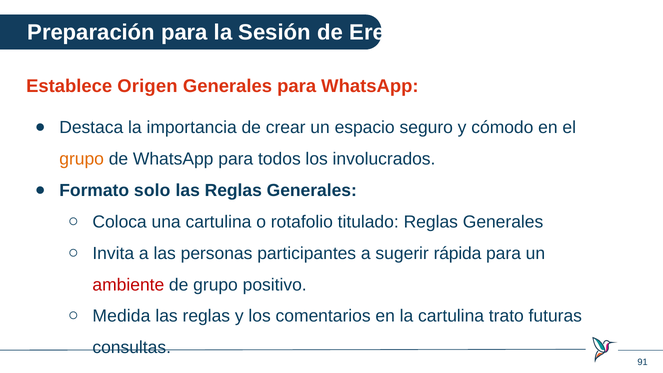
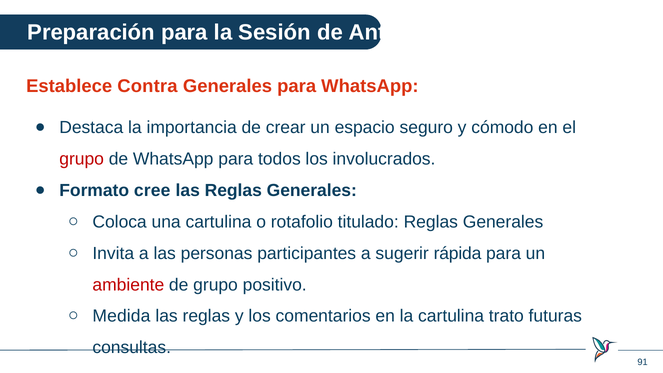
Eres: Eres -> Ante (373, 32)
Origen: Origen -> Contra (147, 86)
grupo colour: orange -> red (82, 159)
solo: solo -> cree (152, 190)
